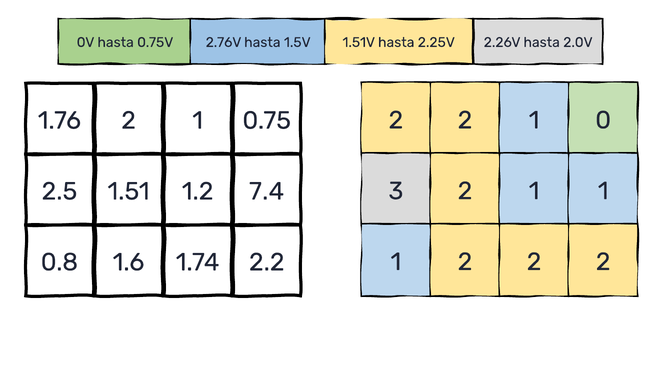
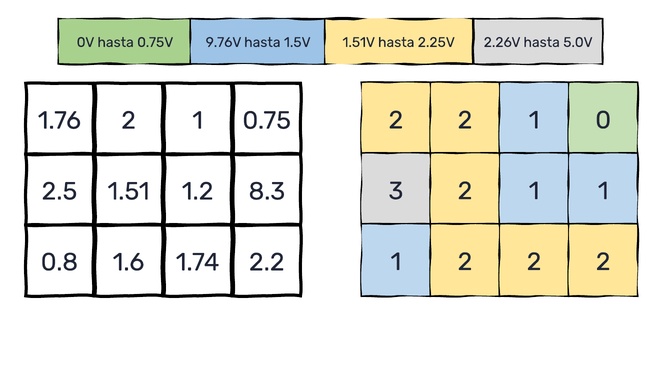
2.76V: 2.76V -> 9.76V (224, 42)
2.0V: 2.0V -> 5.0V (578, 42)
7.4: 7.4 -> 8.3 (267, 191)
